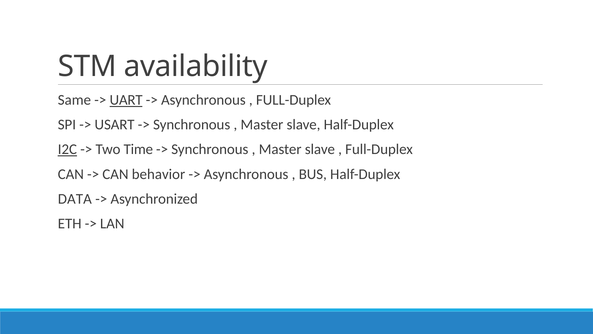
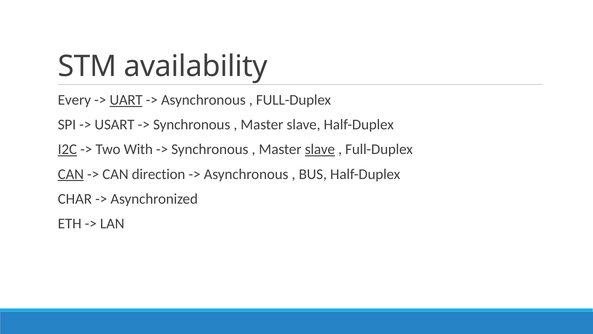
Same: Same -> Every (74, 100)
Time: Time -> With (138, 149)
slave underline: none -> present (320, 149)
CAN underline: none -> present (71, 174)
behavior: behavior -> direction (159, 174)
DATA: DATA -> CHAR (75, 199)
